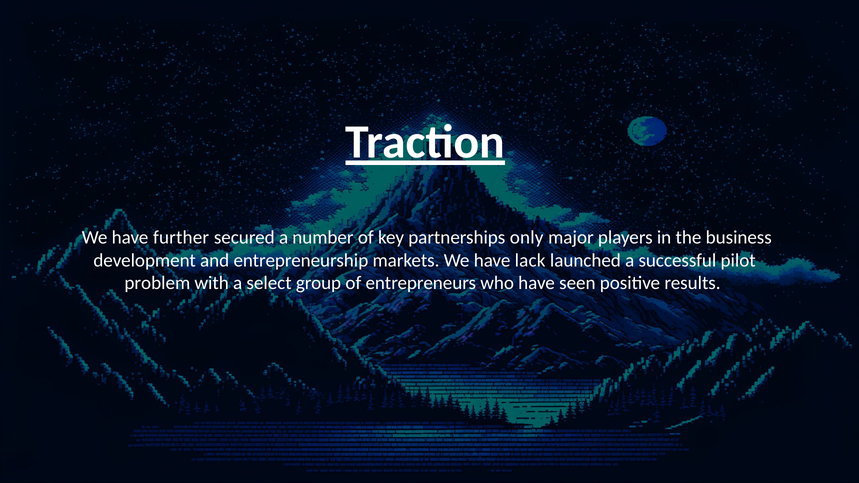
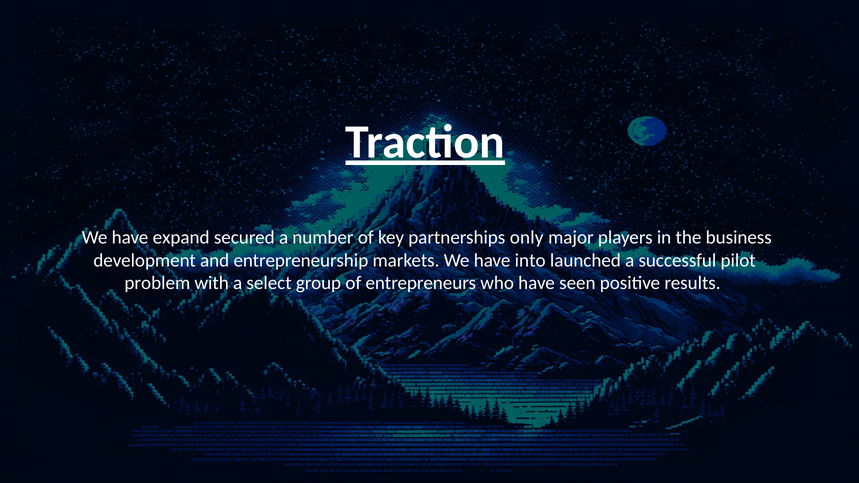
further: further -> expand (181, 238)
lack: lack -> into (530, 260)
